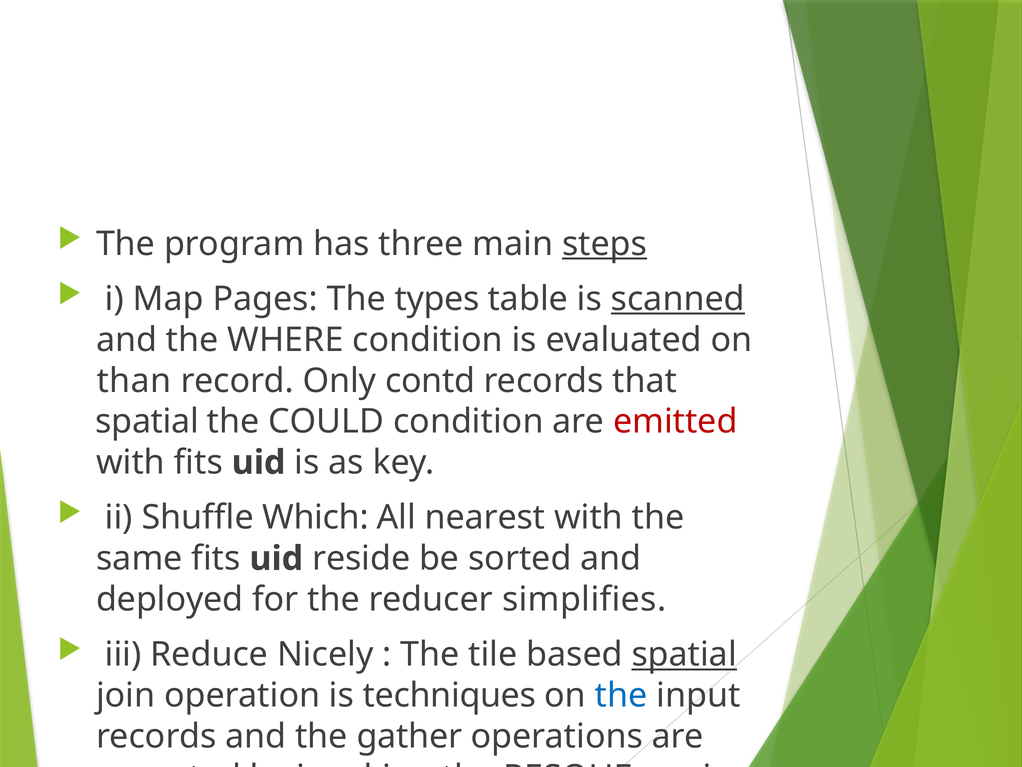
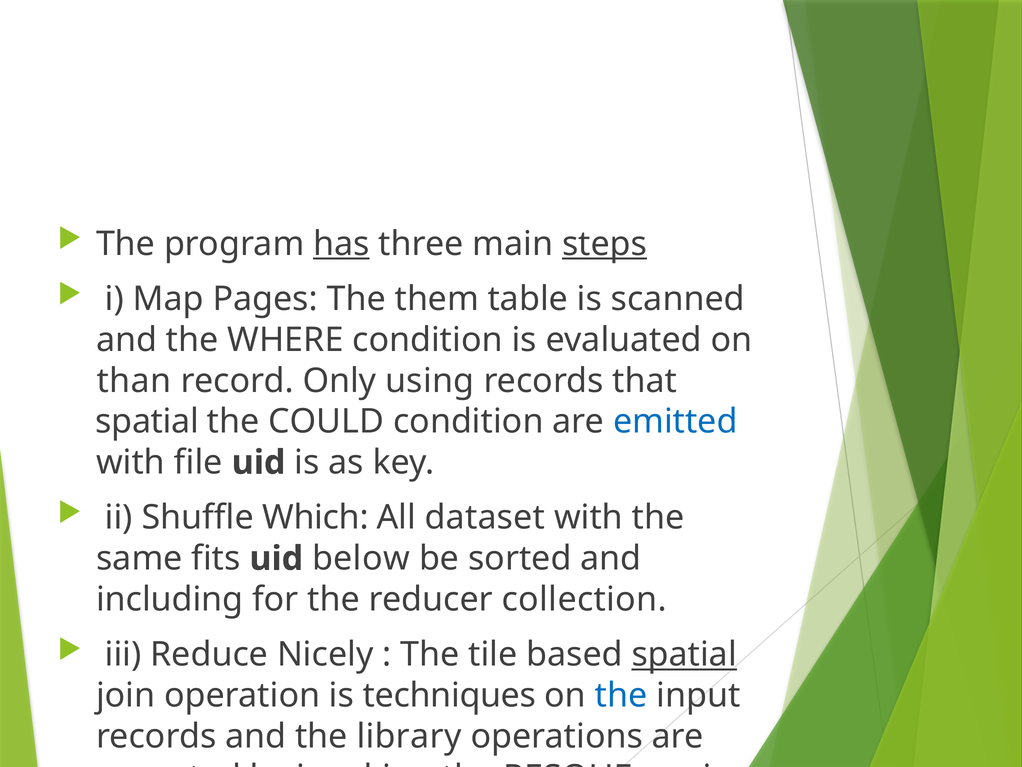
has underline: none -> present (341, 244)
types: types -> them (437, 299)
scanned underline: present -> none (678, 299)
contd: contd -> using (430, 381)
emitted colour: red -> blue (675, 421)
with fits: fits -> file (198, 462)
nearest: nearest -> dataset (485, 517)
reside: reside -> below (361, 558)
deployed: deployed -> including (170, 599)
simplifies: simplifies -> collection (584, 599)
gather: gather -> library (409, 736)
